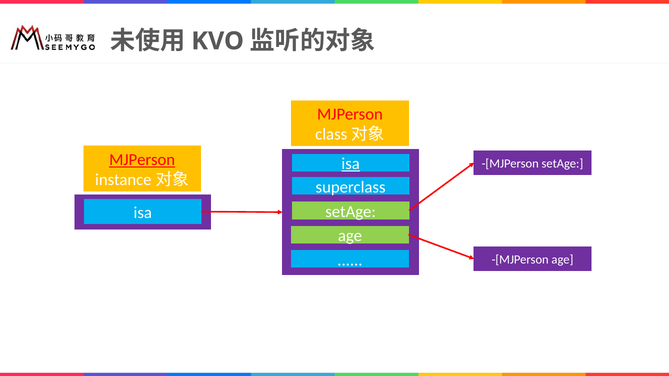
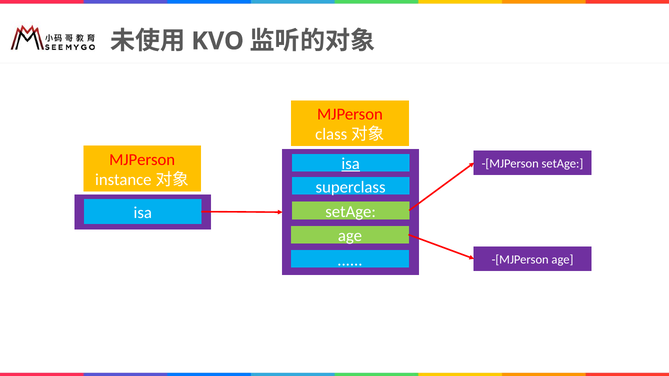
MJPerson underline: present -> none (142, 160)
